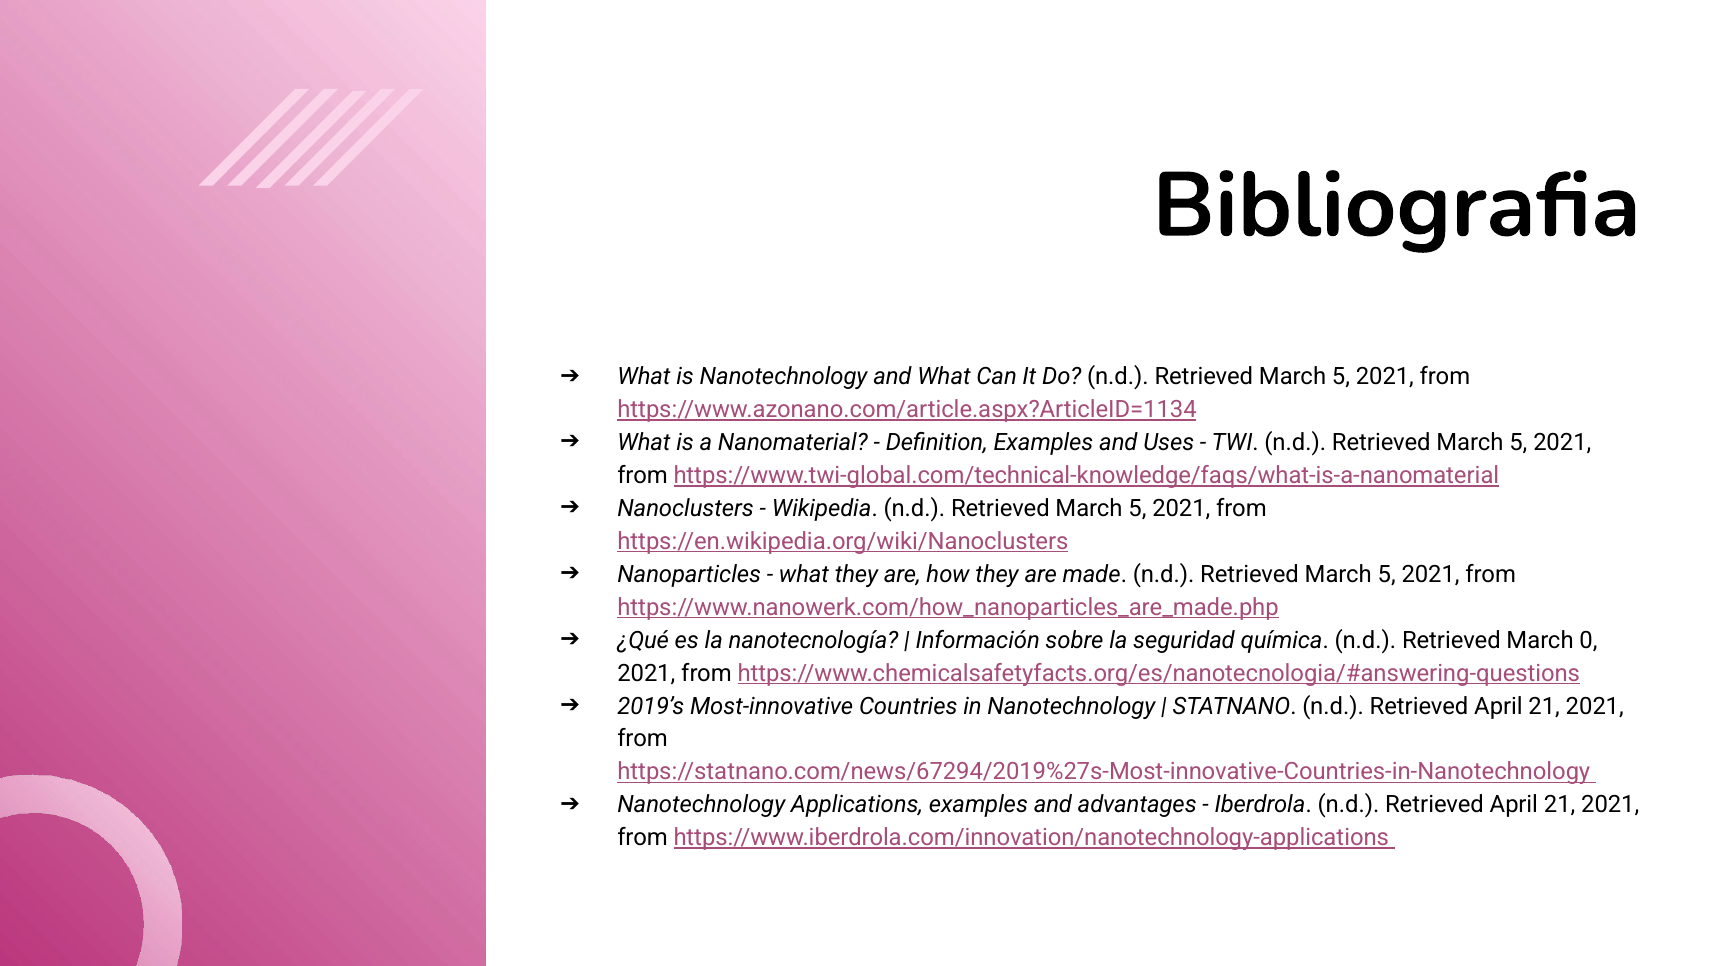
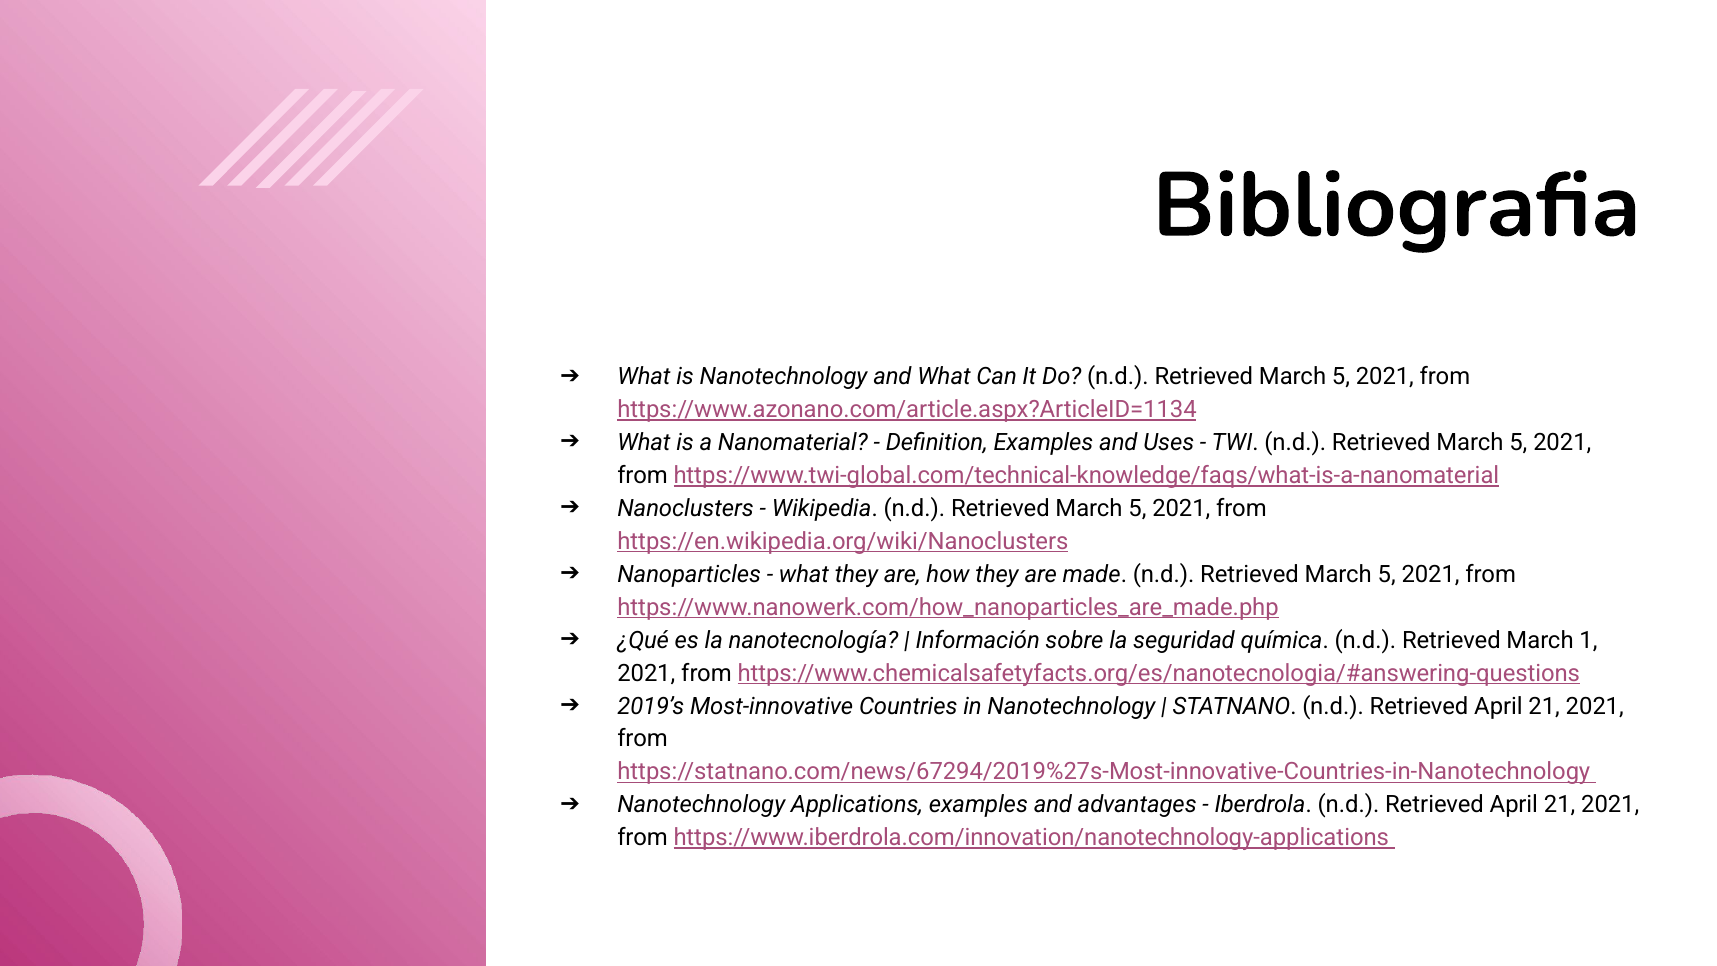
0: 0 -> 1 (1588, 640)
